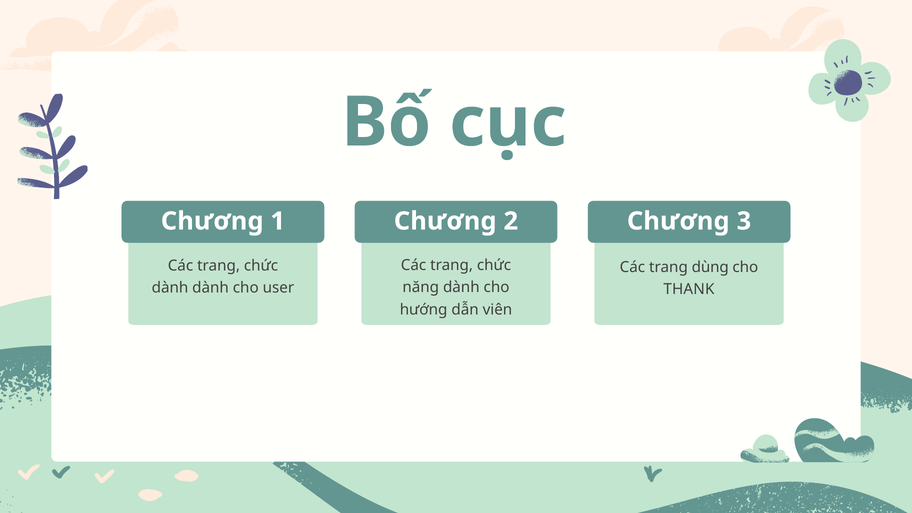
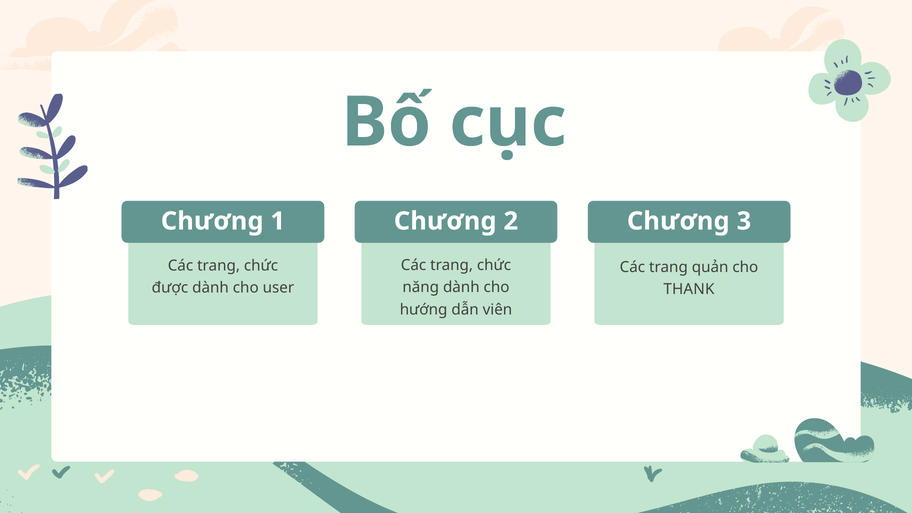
dùng: dùng -> quản (710, 267)
dành: dành -> được (170, 288)
